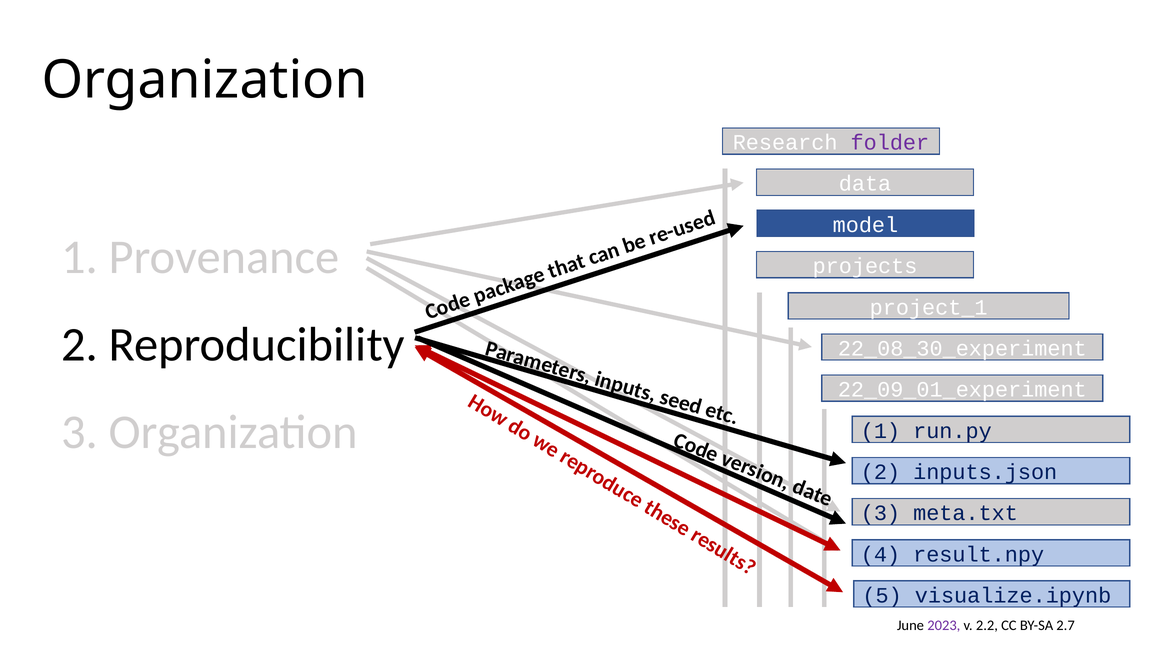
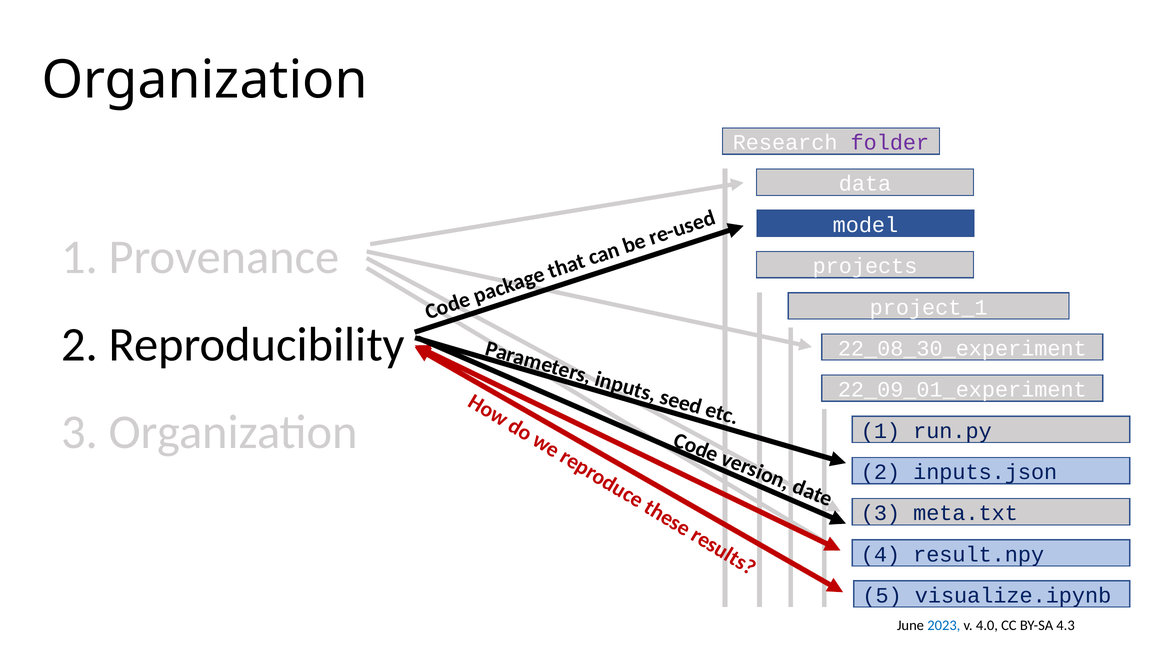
2023 colour: purple -> blue (944, 625)
2.2: 2.2 -> 4.0 (987, 625)
2.7: 2.7 -> 4.3 (1066, 625)
